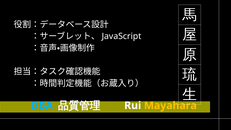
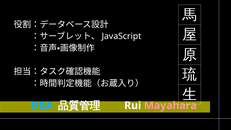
Mayahara colour: yellow -> pink (170, 105)
